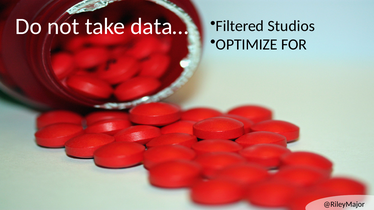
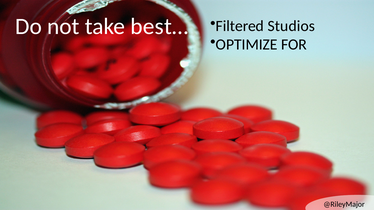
data…: data… -> best… (159, 27)
